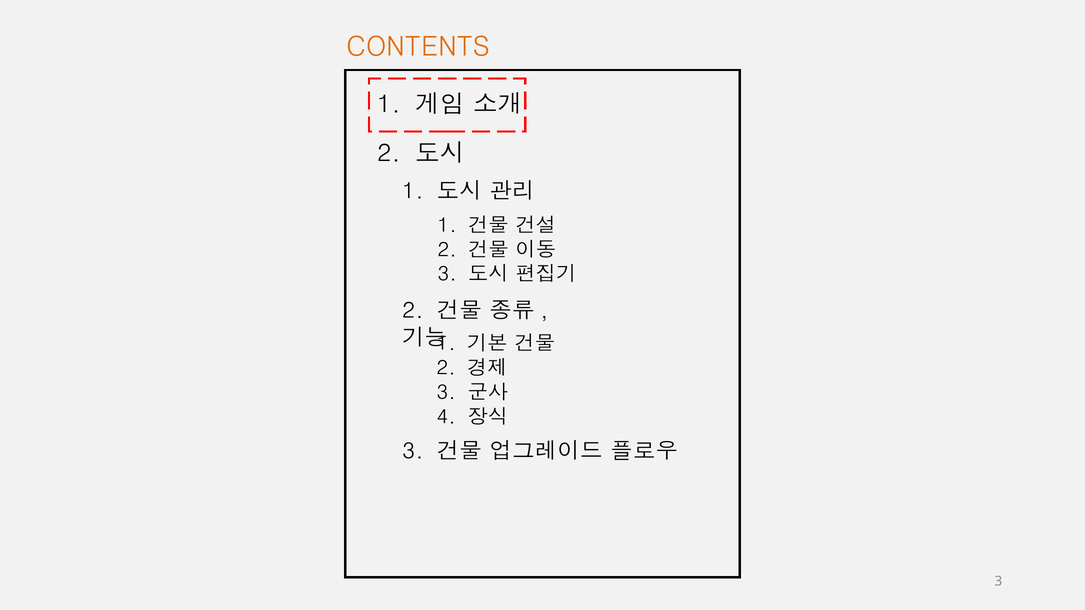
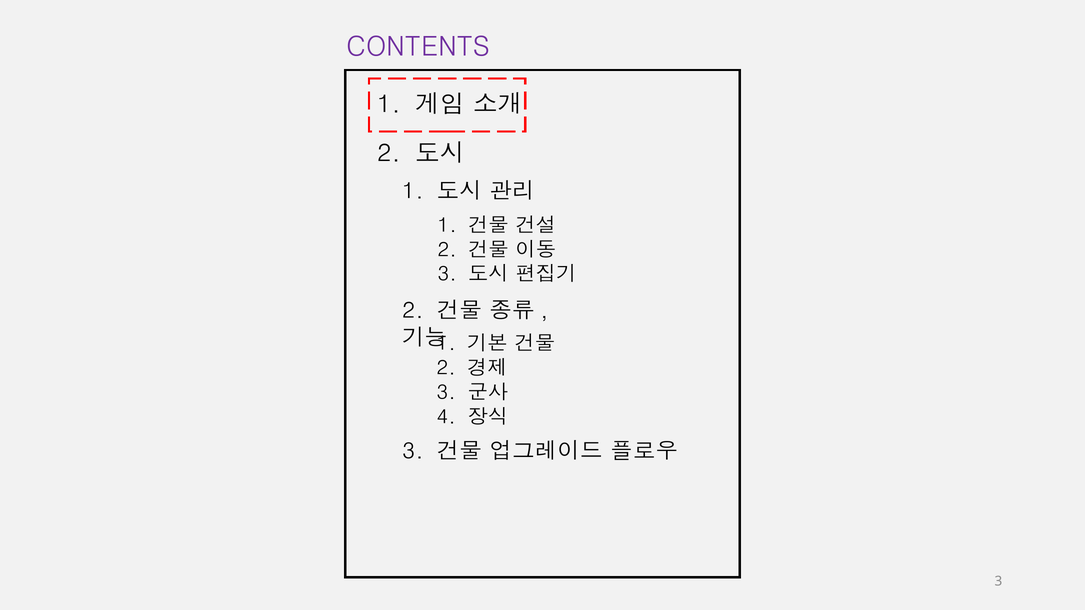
CONTENTS colour: orange -> purple (418, 47)
